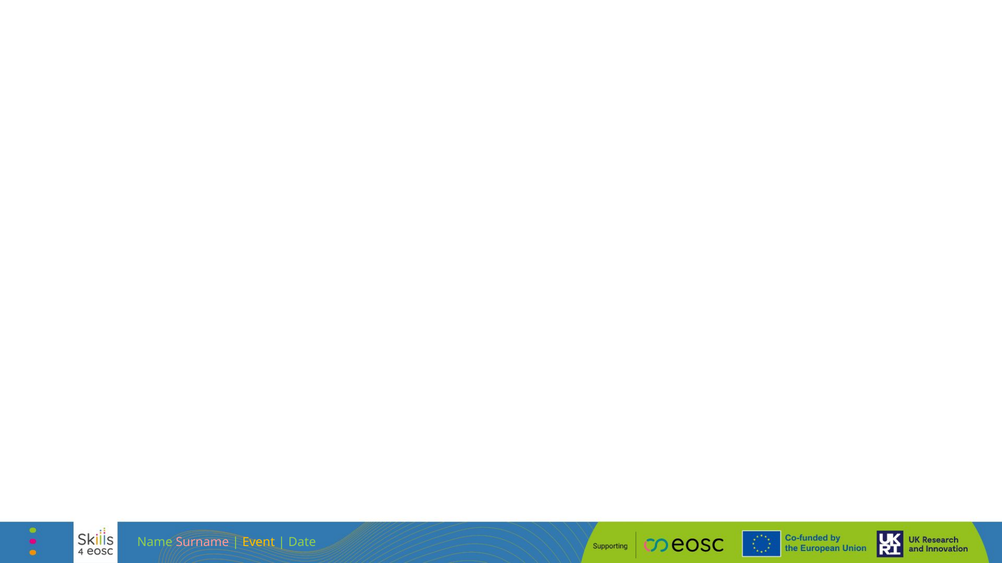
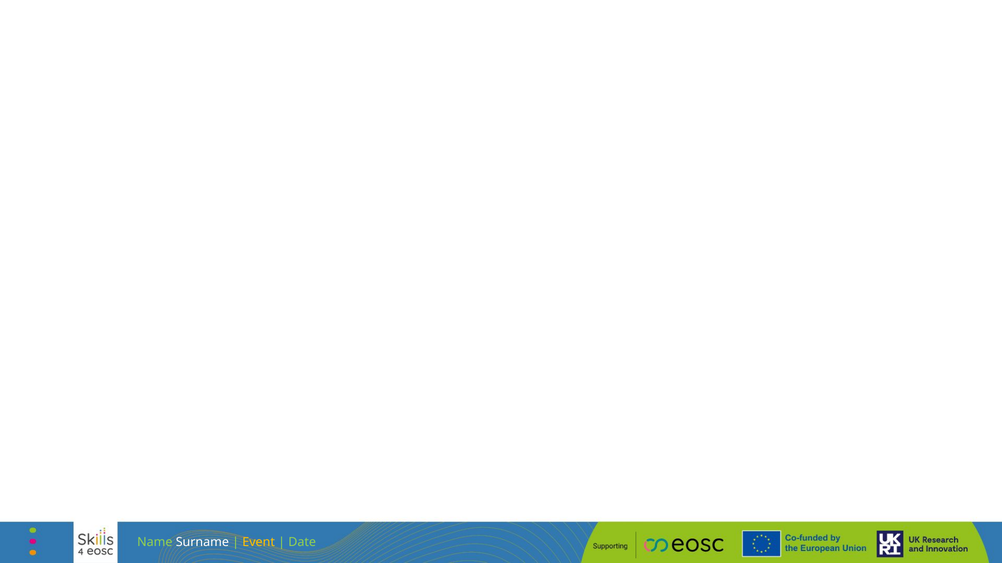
Surname colour: pink -> white (202, 543)
